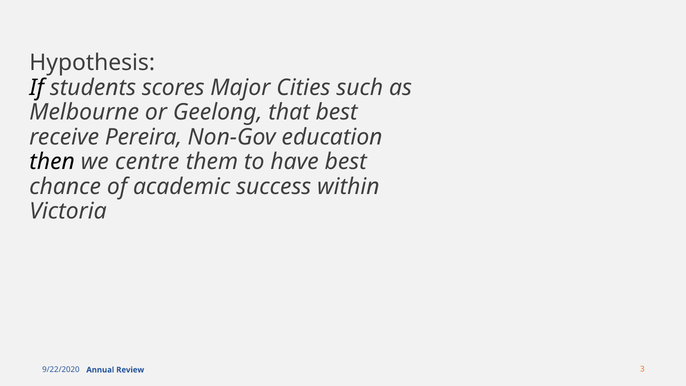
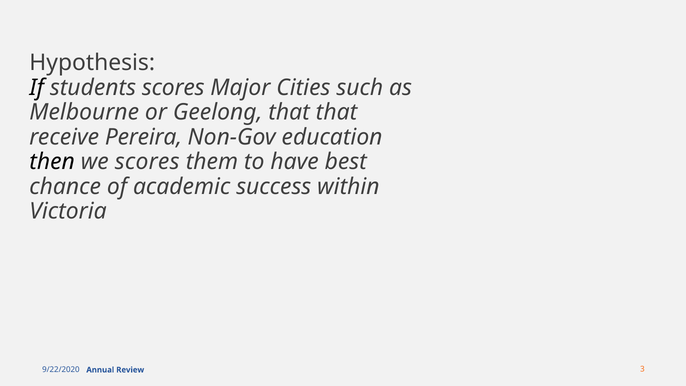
that best: best -> that (337, 112)
we centre: centre -> scores (147, 162)
